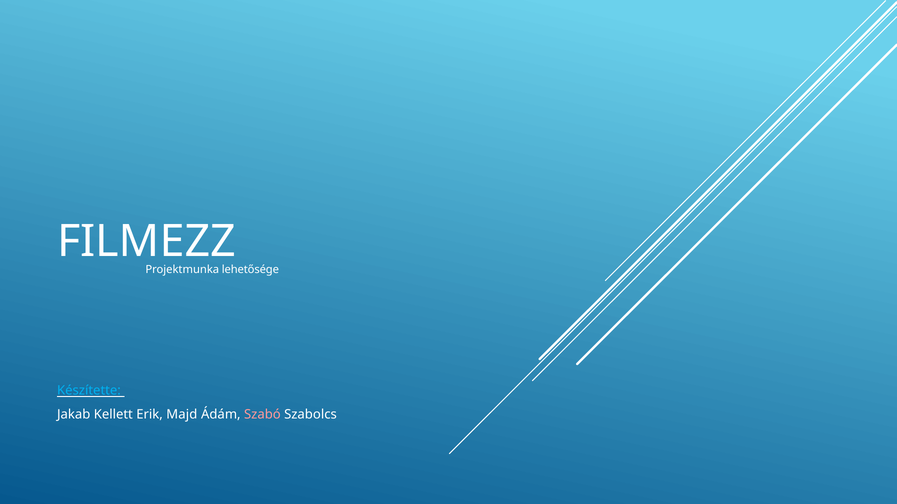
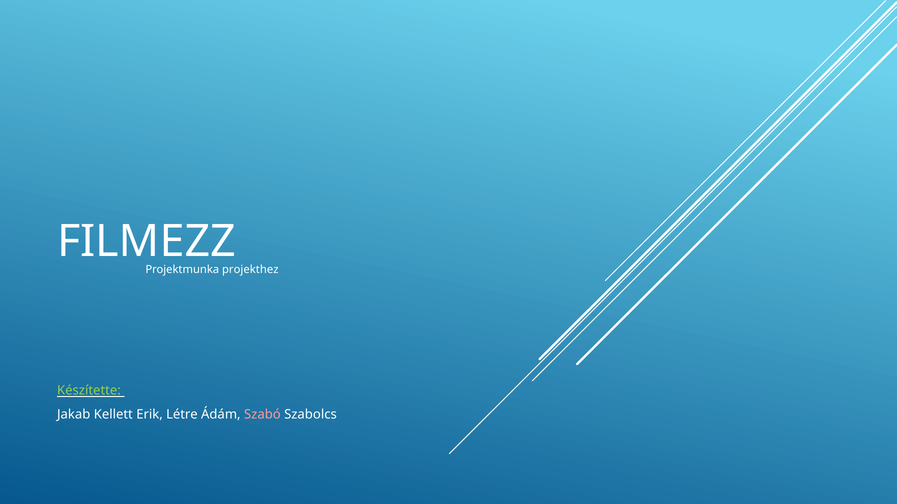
lehetősége: lehetősége -> projekthez (250, 270)
Készítette colour: light blue -> light green (89, 391)
Majd: Majd -> Létre (182, 415)
